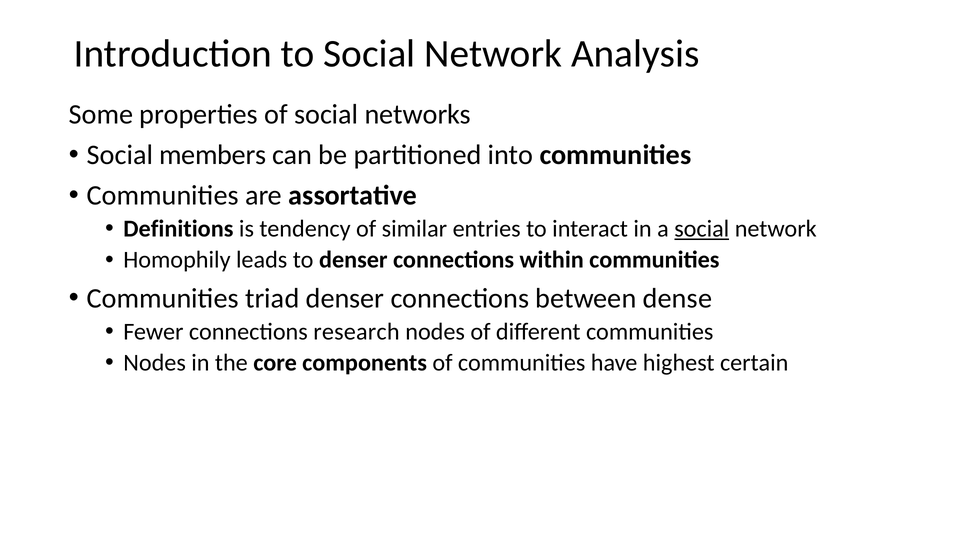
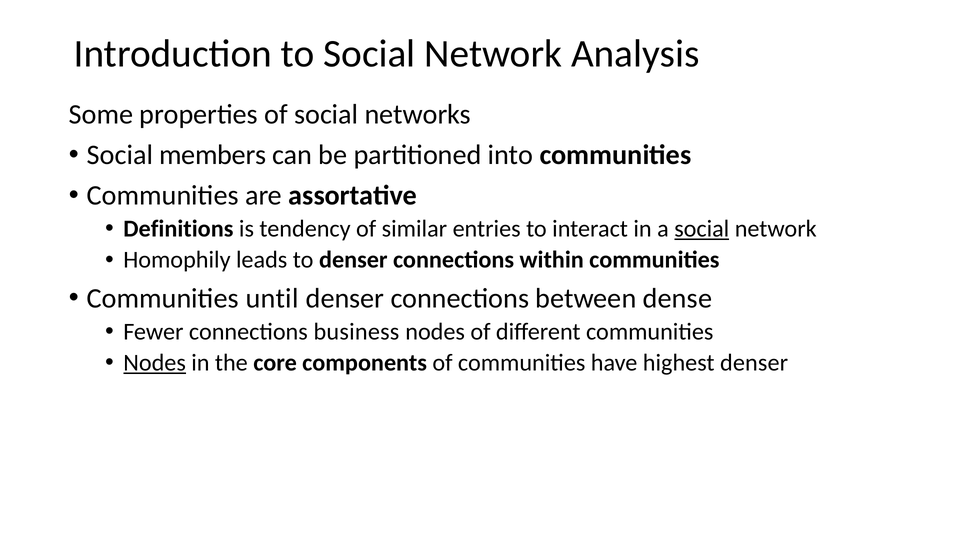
triad: triad -> until (272, 299)
research: research -> business (356, 332)
Nodes underline: none -> present (155, 363)
highest certain: certain -> denser (754, 363)
